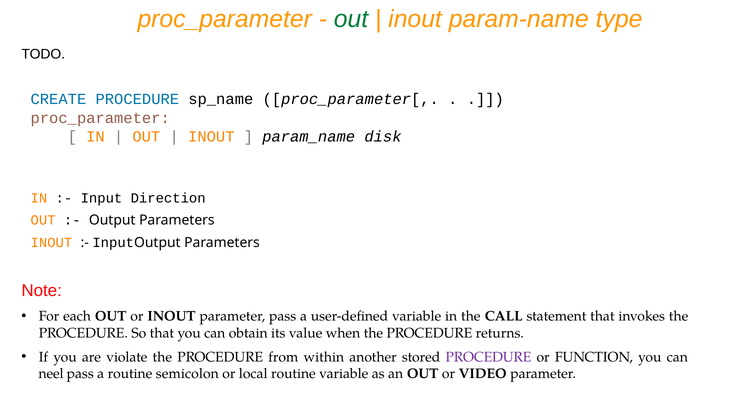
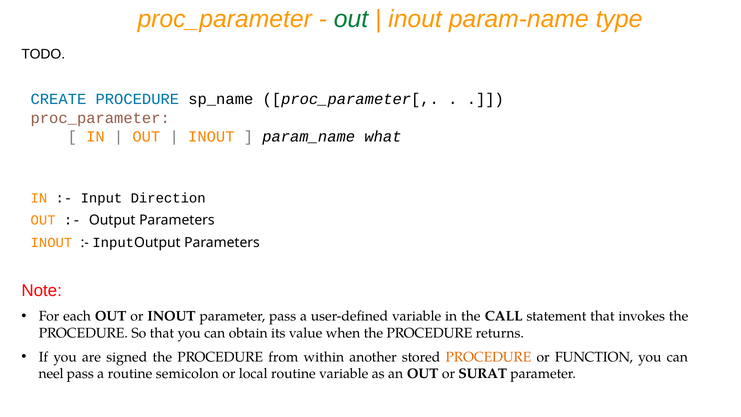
disk: disk -> what (383, 136)
violate: violate -> signed (127, 357)
PROCEDURE colour: purple -> orange (488, 357)
VIDEO: VIDEO -> SURAT (483, 374)
